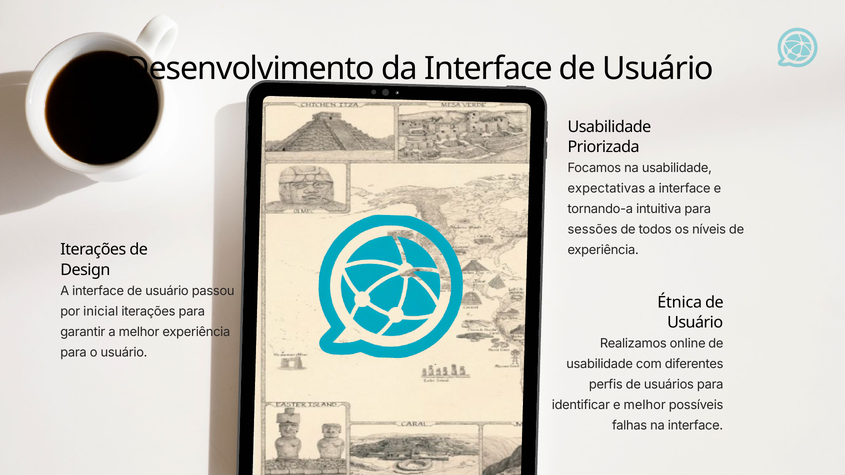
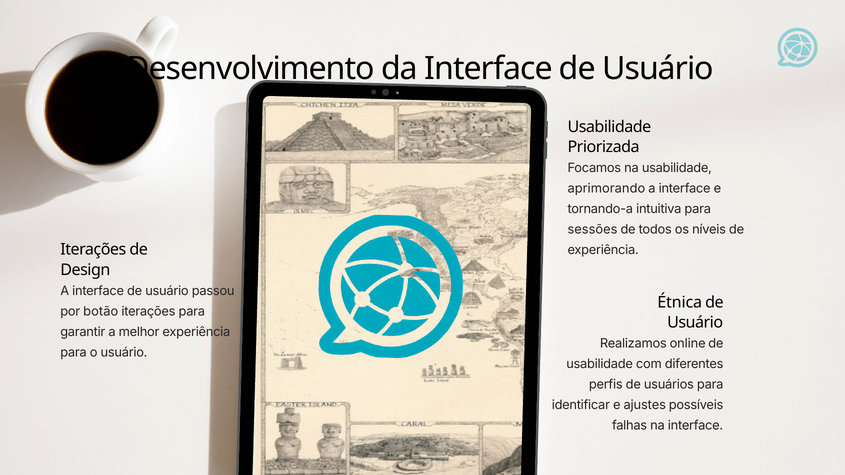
expectativas: expectativas -> aprimorando (606, 189)
inicial: inicial -> botão (101, 312)
e melhor: melhor -> ajustes (645, 405)
